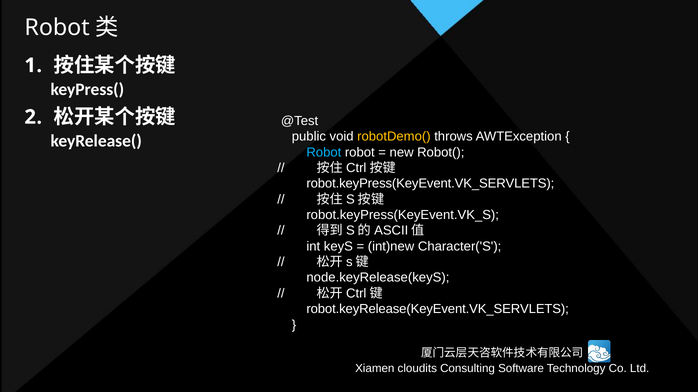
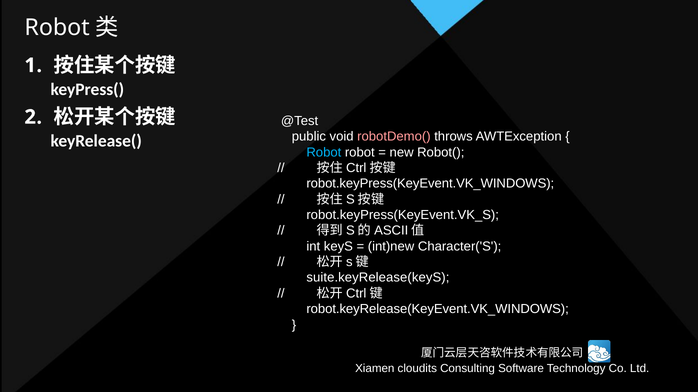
robotDemo( colour: yellow -> pink (394, 137)
robot.keyPress(KeyEvent.VK_SERVLETS: robot.keyPress(KeyEvent.VK_SERVLETS -> robot.keyPress(KeyEvent.VK_WINDOWS (430, 184)
node.keyRelease(keyS: node.keyRelease(keyS -> suite.keyRelease(keyS (378, 278)
robot.keyRelease(KeyEvent.VK_SERVLETS: robot.keyRelease(KeyEvent.VK_SERVLETS -> robot.keyRelease(KeyEvent.VK_WINDOWS (438, 310)
